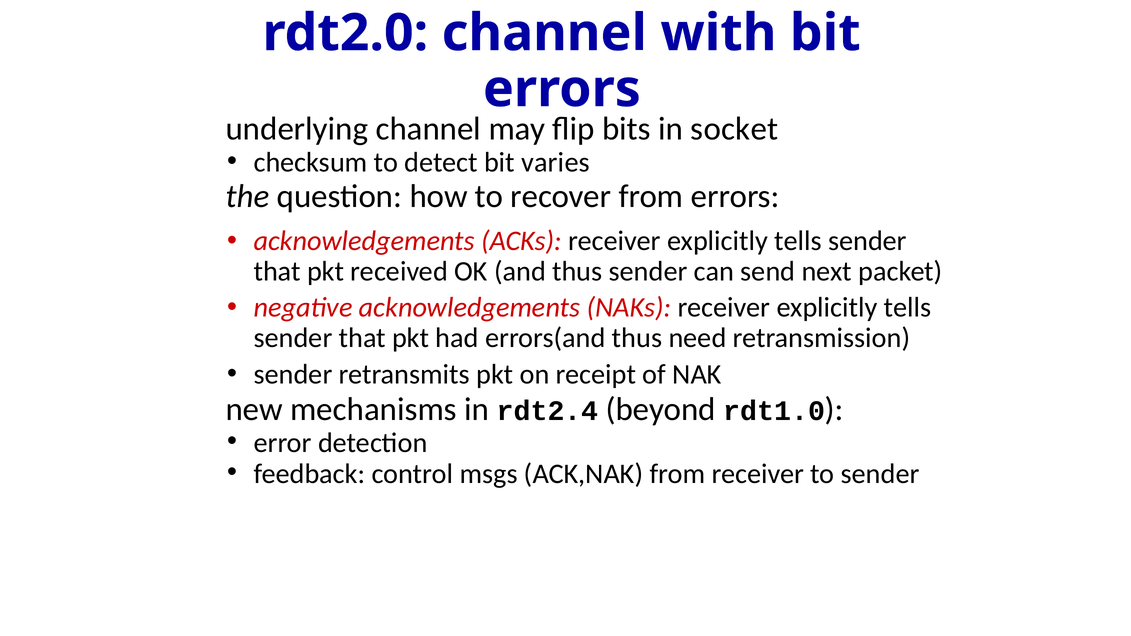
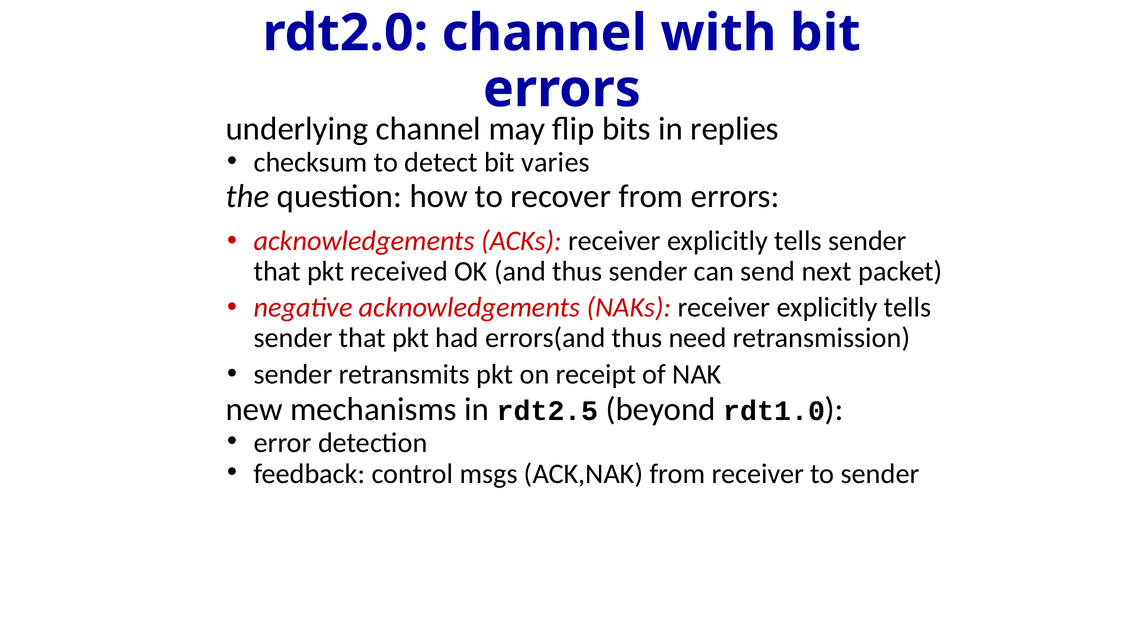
socket: socket -> replies (735, 129)
rdt2.4: rdt2.4 -> rdt2.5 (548, 411)
